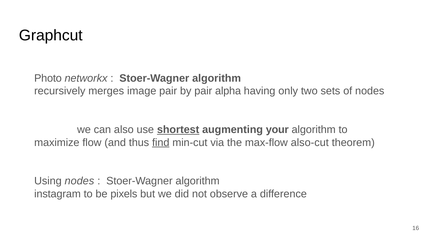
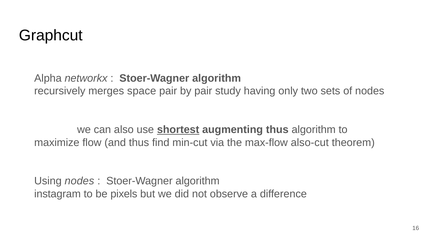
Photo: Photo -> Alpha (48, 78)
image: image -> space (142, 91)
alpha: alpha -> study (228, 91)
augmenting your: your -> thus (277, 130)
find underline: present -> none (161, 143)
